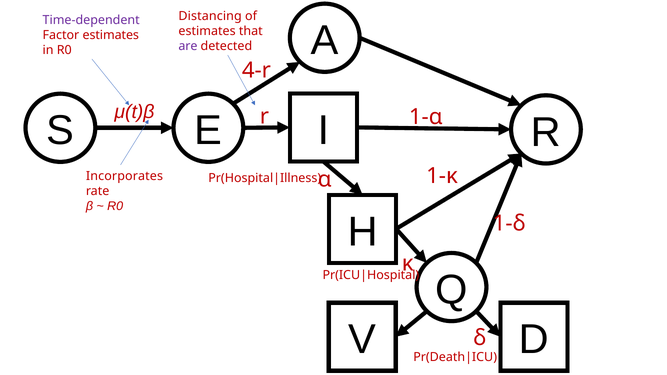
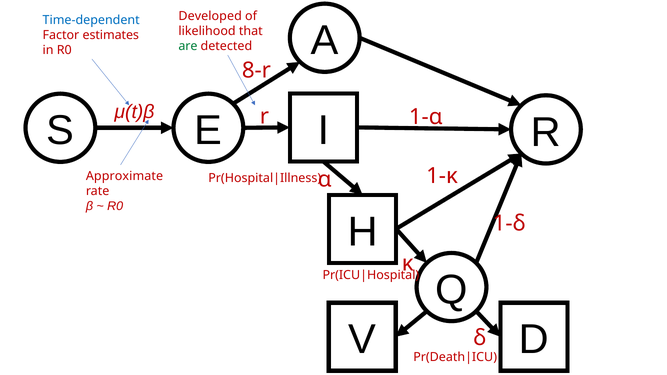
Distancing: Distancing -> Developed (210, 16)
Time-dependent colour: purple -> blue (91, 20)
estimates: estimates -> likelihood (207, 31)
are colour: purple -> green (188, 46)
4-r: 4-r -> 8-r (256, 70)
Incorporates: Incorporates -> Approximate (124, 176)
